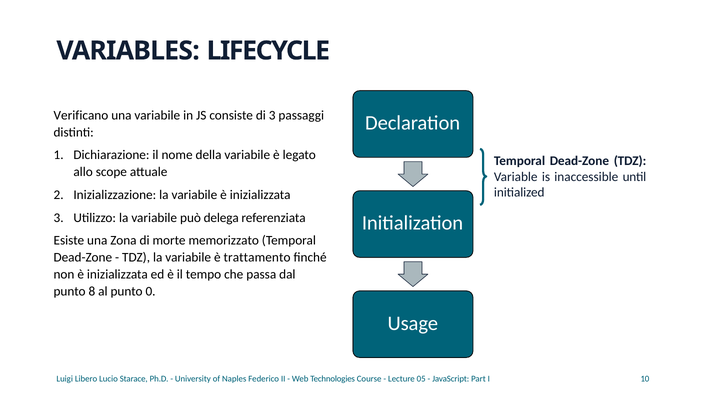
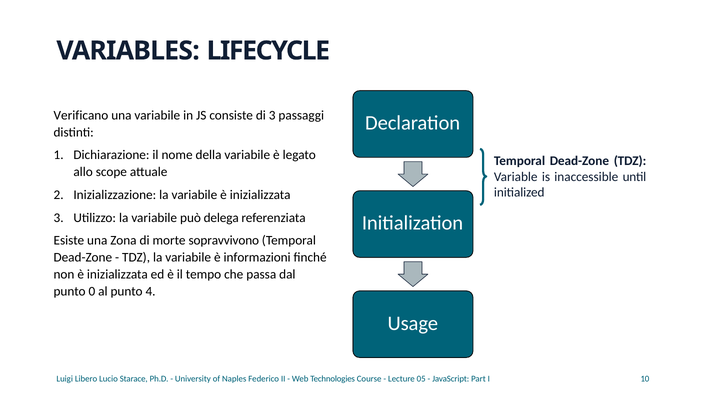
memorizzato: memorizzato -> sopravvivono (224, 241)
trattamento: trattamento -> informazioni (257, 258)
8: 8 -> 0 (92, 292)
0: 0 -> 4 (151, 292)
